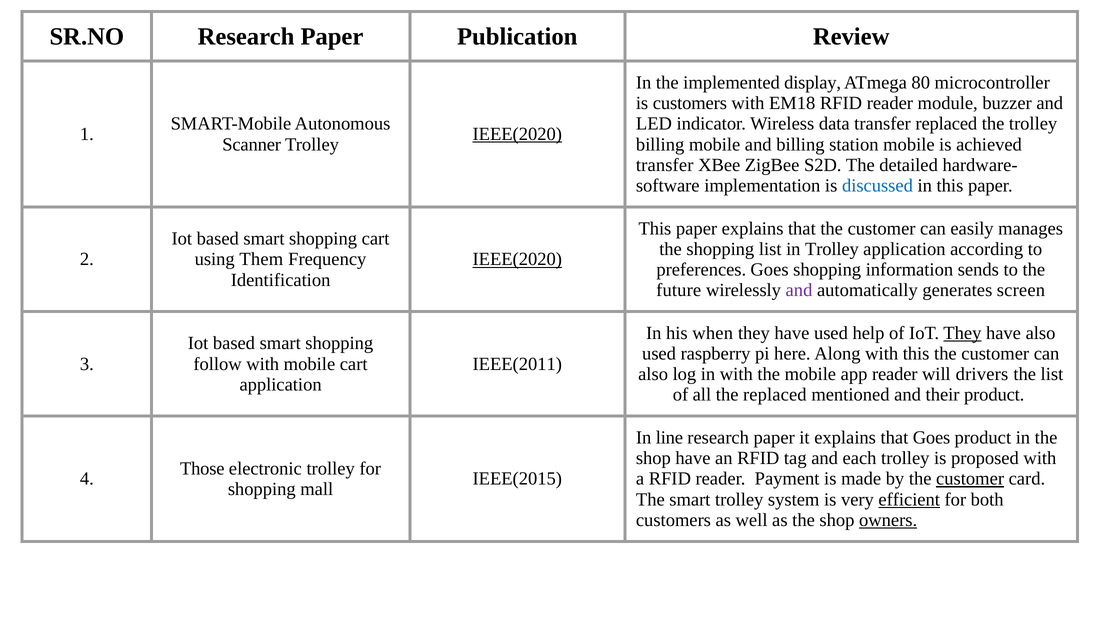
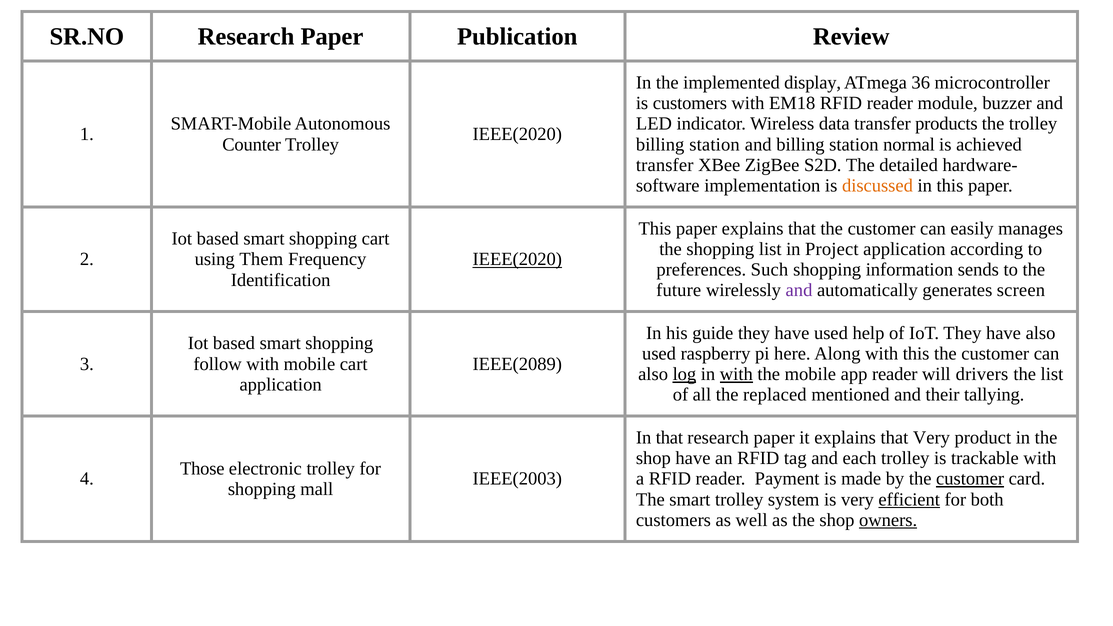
80: 80 -> 36 (921, 83)
transfer replaced: replaced -> products (946, 124)
IEEE(2020 underline: present -> none (517, 134)
Scanner: Scanner -> Counter (252, 144)
mobile: mobile -> station (715, 144)
station mobile: mobile -> normal (909, 144)
discussed colour: blue -> orange (877, 186)
in Trolley: Trolley -> Project (832, 249)
preferences Goes: Goes -> Such (769, 270)
when: when -> guide (713, 333)
They underline: present -> none (962, 333)
IEEE(2011: IEEE(2011 -> IEEE(2089 (517, 364)
log underline: none -> present (684, 374)
with underline: none -> present (736, 374)
their product: product -> tallying (994, 395)
In line: line -> that (669, 438)
that Goes: Goes -> Very (931, 438)
proposed: proposed -> trackable (985, 458)
IEEE(2015: IEEE(2015 -> IEEE(2003 (517, 479)
